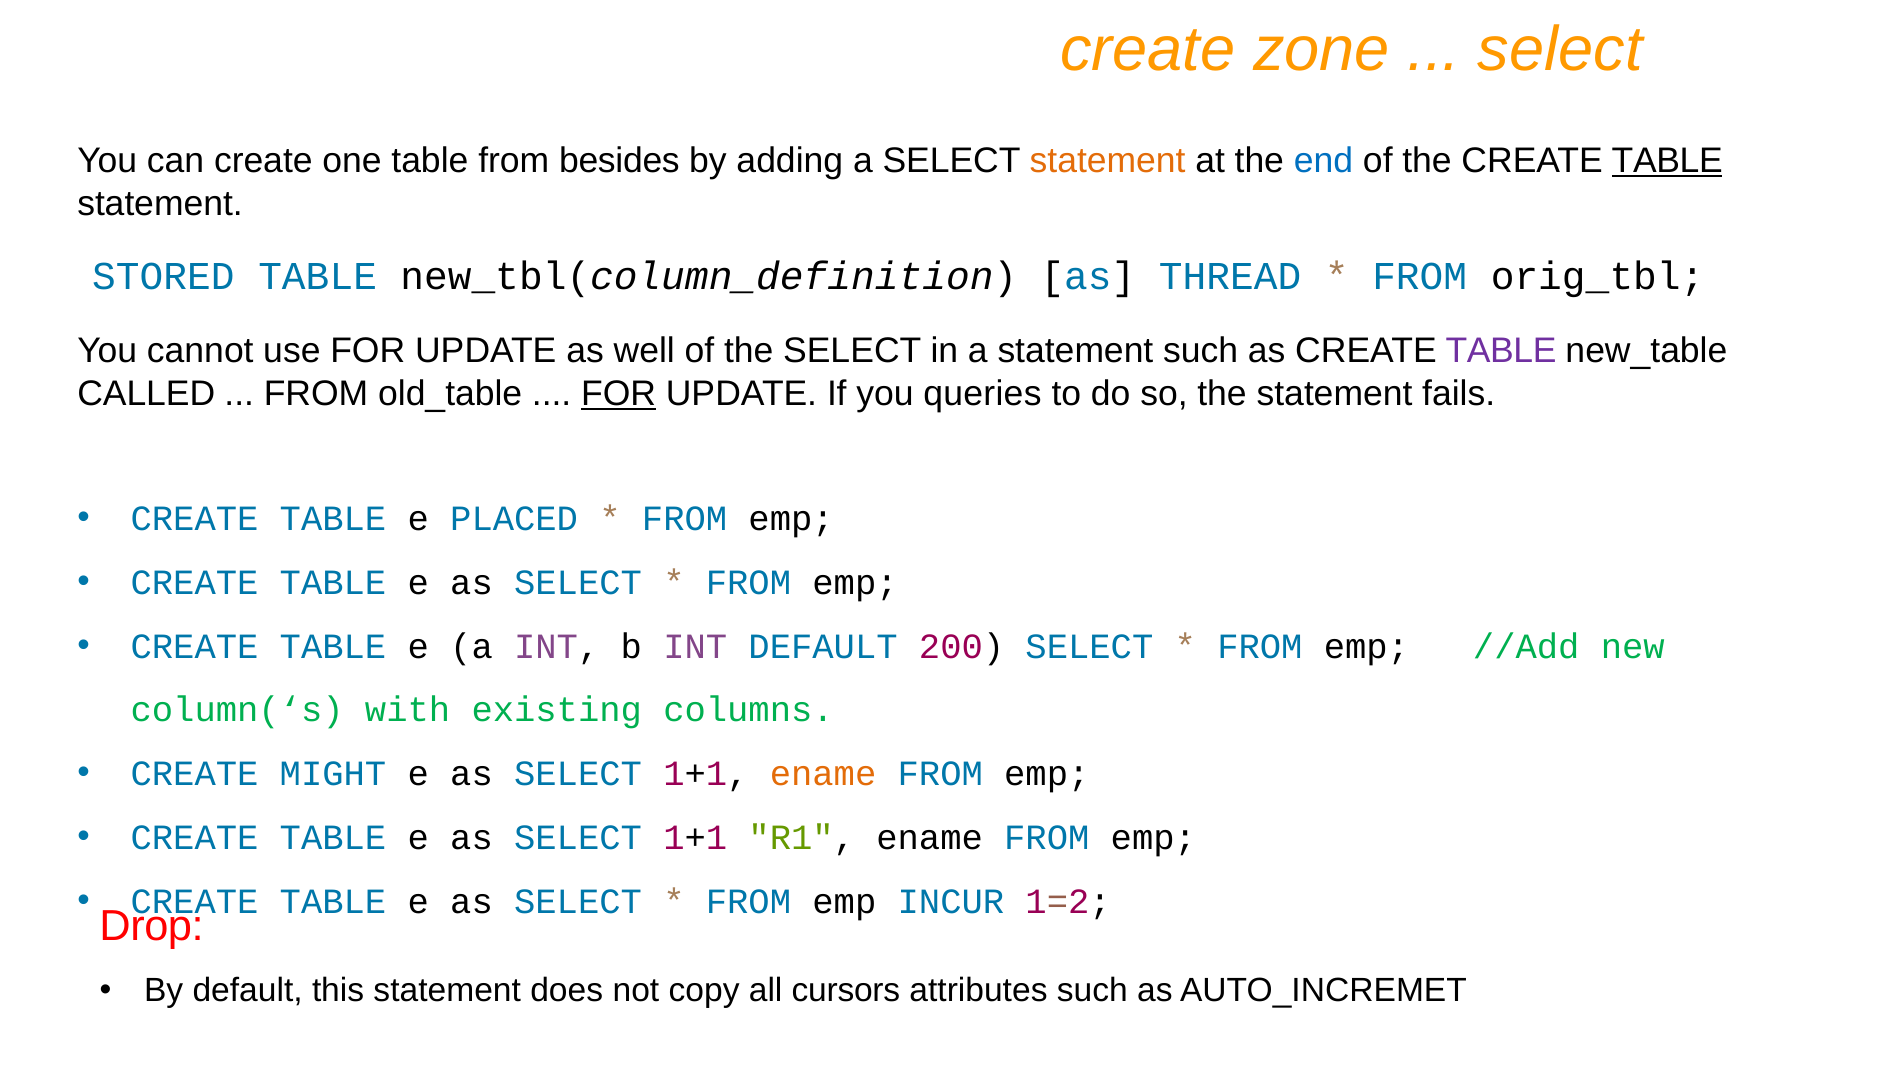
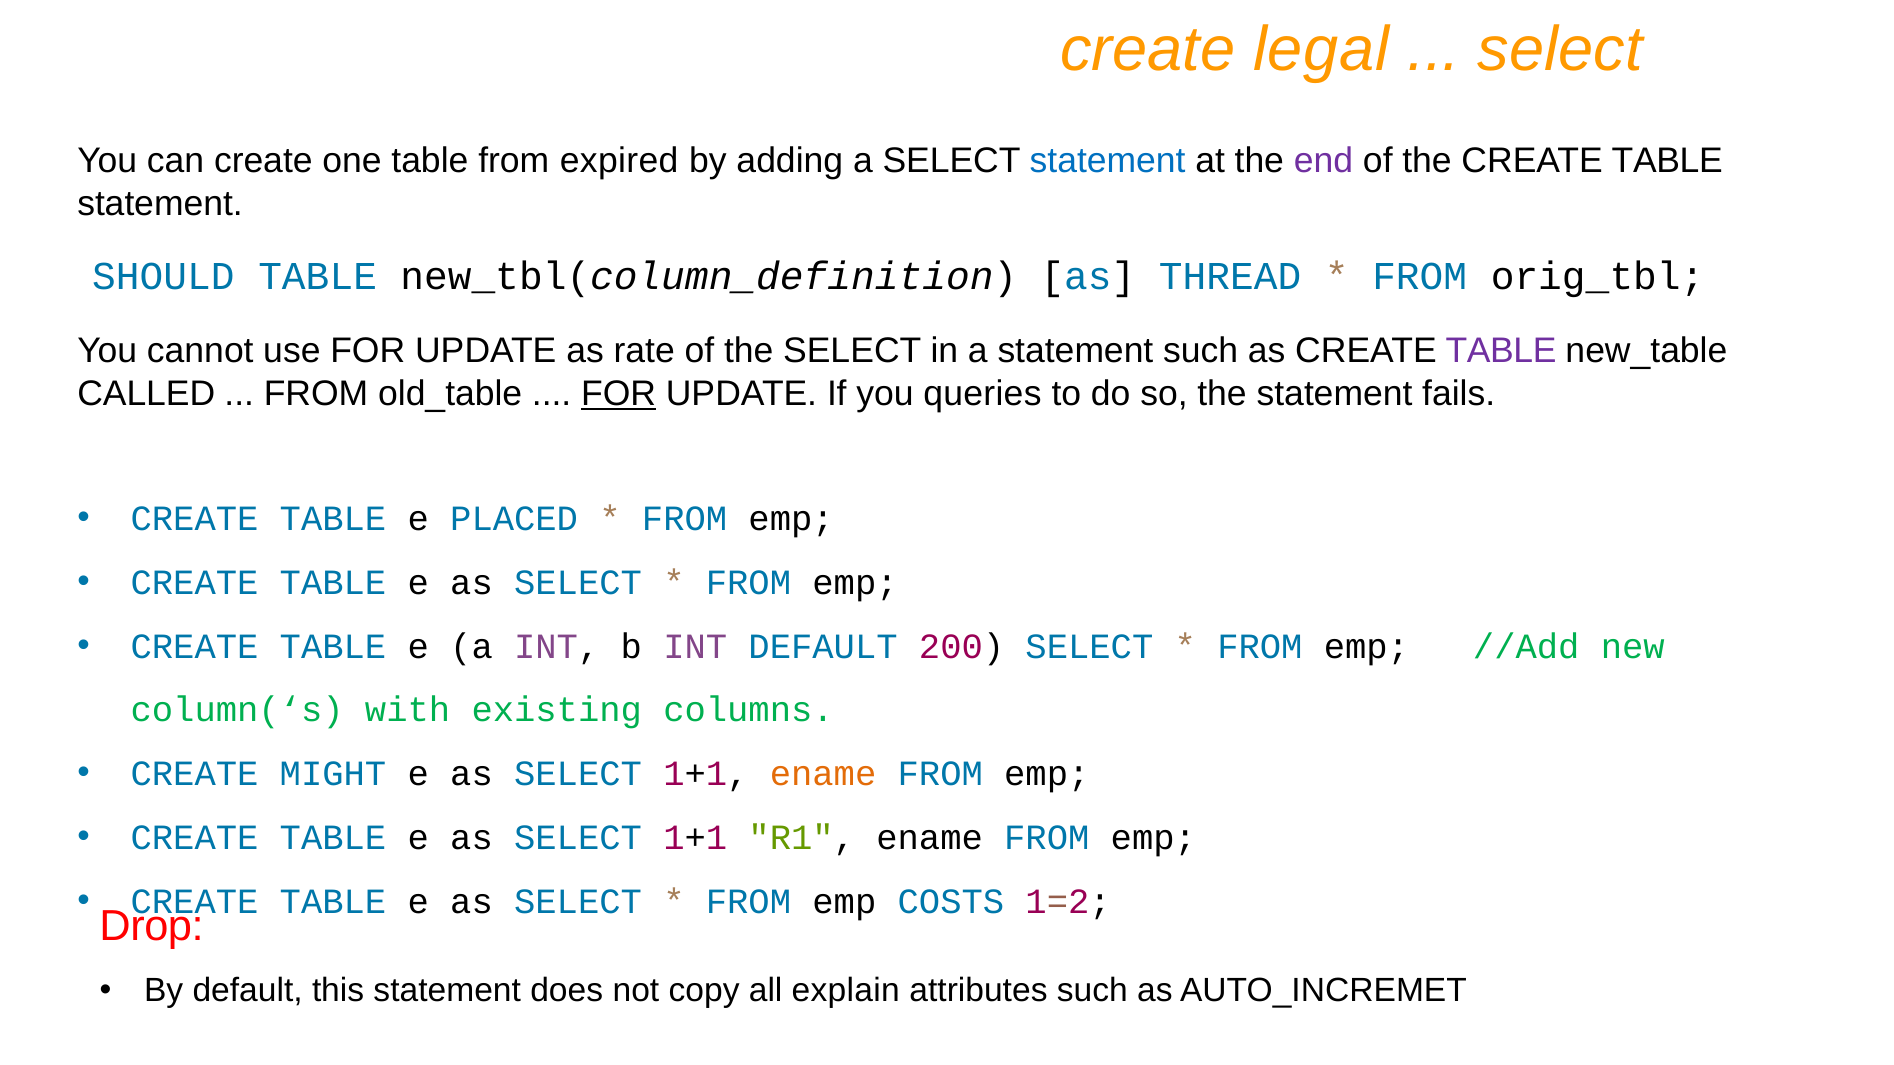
zone: zone -> legal (1321, 49)
besides: besides -> expired (619, 161)
statement colour: orange -> blue (1108, 161)
end colour: blue -> purple (1323, 161)
TABLE underline: present -> none (1667, 161)
STORED: STORED -> SHOULD (163, 276)
well: well -> rate (644, 351)
INCUR: INCUR -> COSTS (951, 902)
cursors: cursors -> explain (846, 991)
